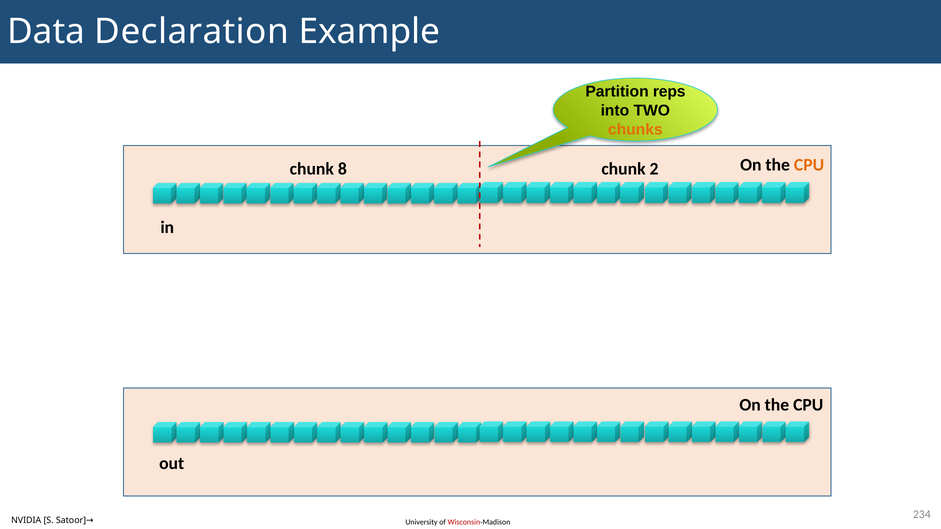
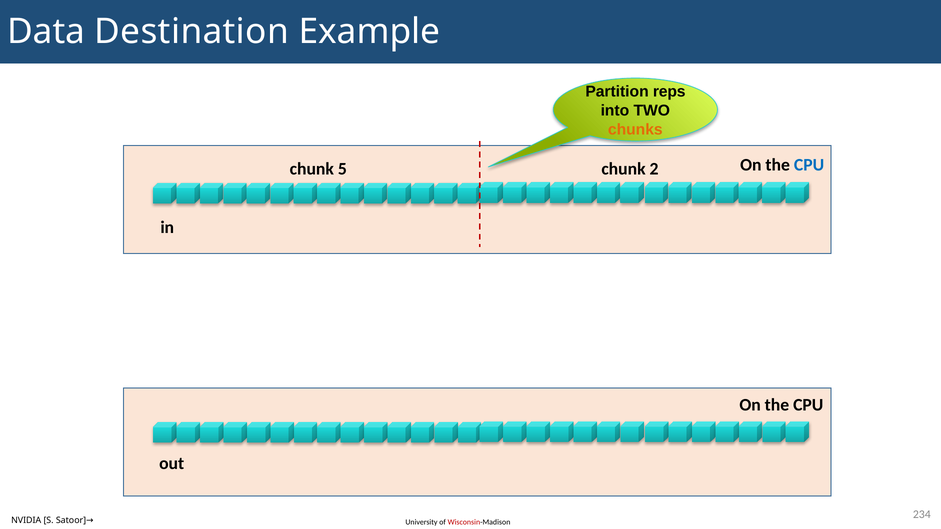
Declaration: Declaration -> Destination (192, 32)
CPU colour: orange -> blue (809, 165)
8: 8 -> 5 (342, 169)
